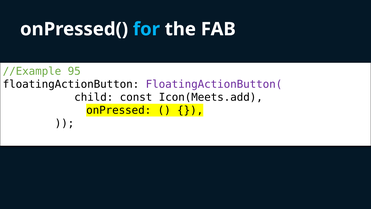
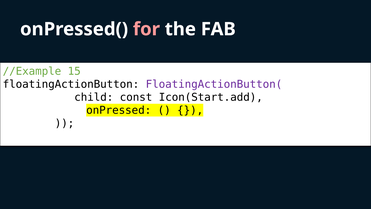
for colour: light blue -> pink (146, 29)
95: 95 -> 15 (74, 71)
Icon(Meets.add: Icon(Meets.add -> Icon(Start.add (211, 97)
